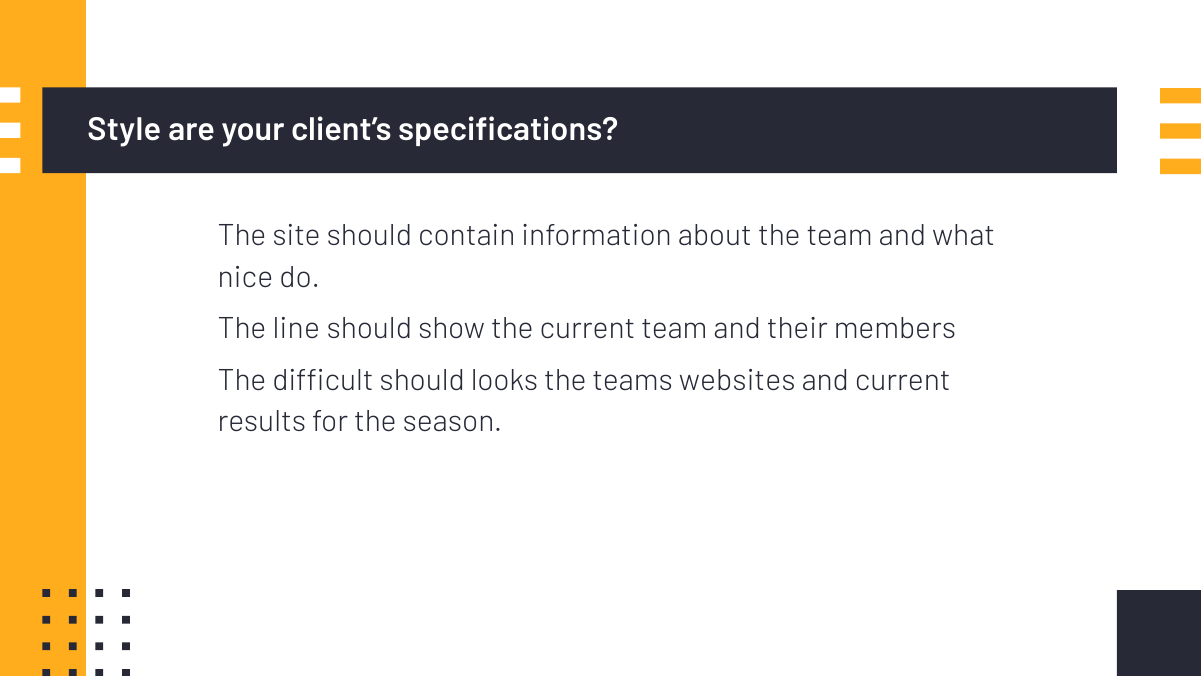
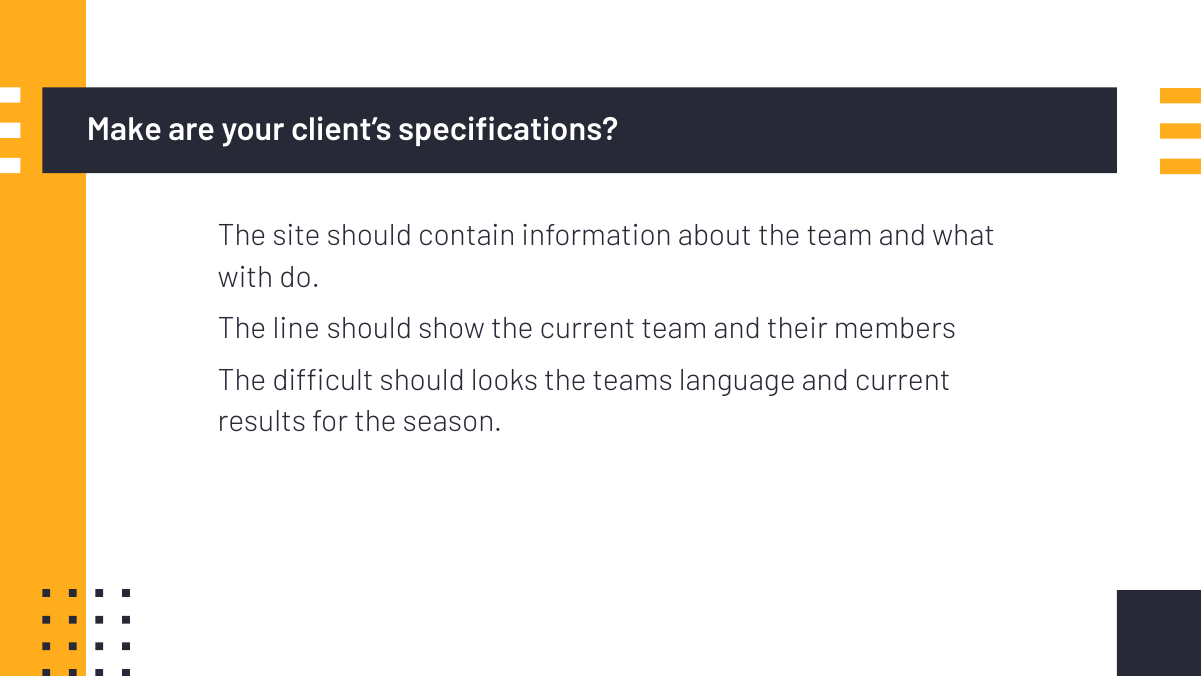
Style: Style -> Make (124, 130)
nice: nice -> with (245, 277)
websites: websites -> language (737, 380)
